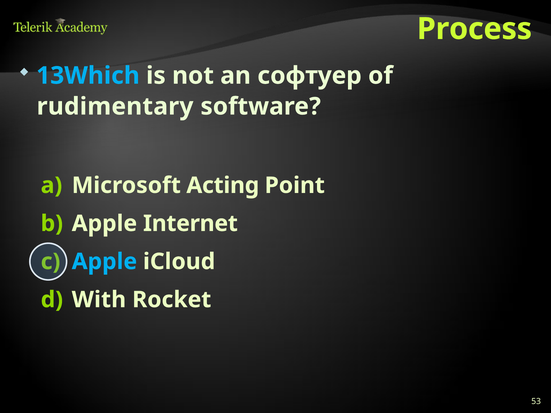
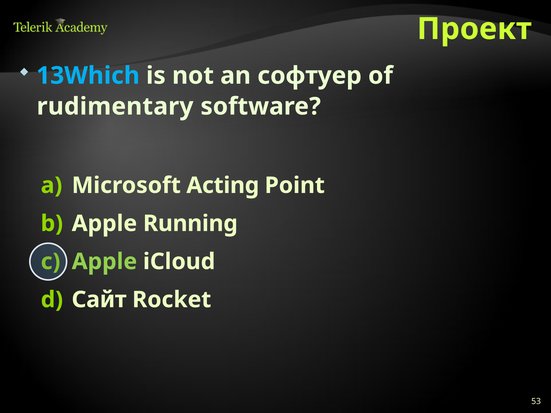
Process: Process -> Проект (474, 29)
Internet: Internet -> Running (190, 224)
Apple colour: light blue -> light green (104, 262)
With: With -> Сайт (99, 300)
